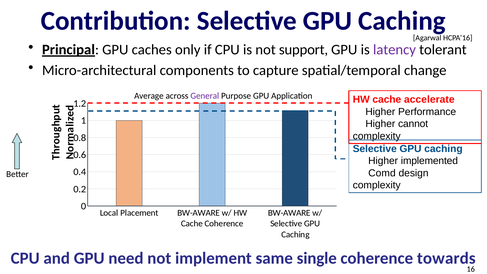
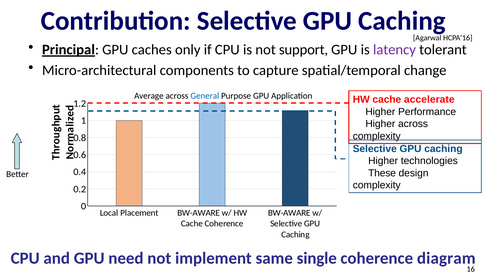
General colour: purple -> blue (205, 96)
❌Higher cannot: cannot -> across (413, 124)
implemented: implemented -> technologies (429, 161)
Comd: Comd -> These (382, 173)
towards: towards -> diagram (446, 258)
